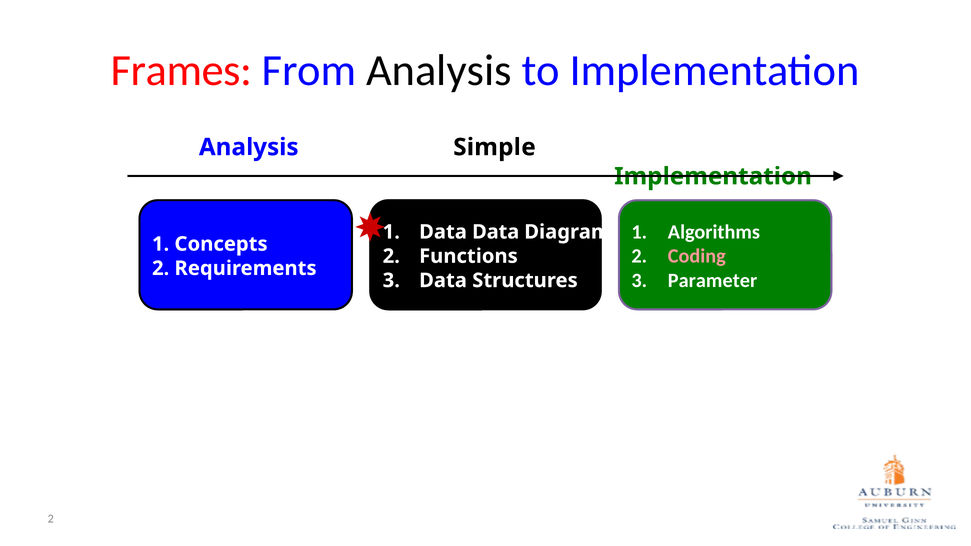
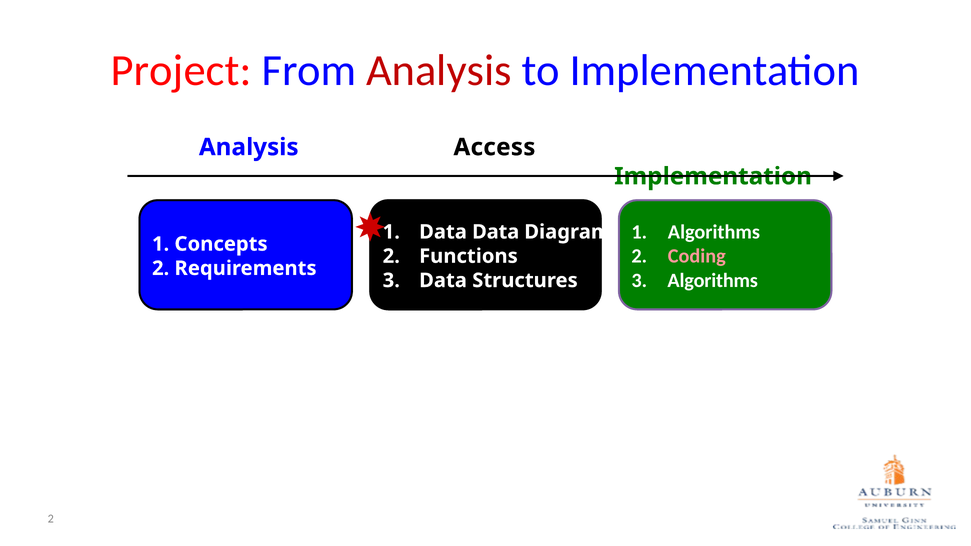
Frames: Frames -> Project (181, 70)
Analysis colour: black -> red (439, 70)
Simple: Simple -> Access (494, 147)
Parameter: Parameter -> Algorithms (713, 281)
